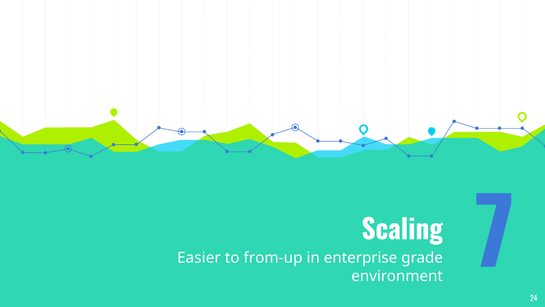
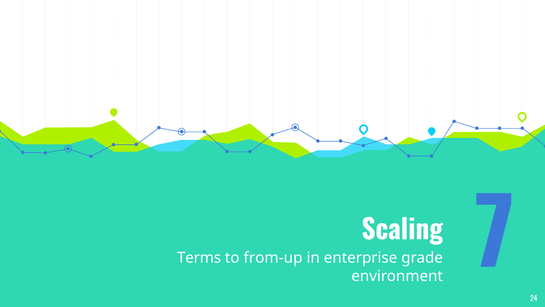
Easier: Easier -> Terms (199, 258)
